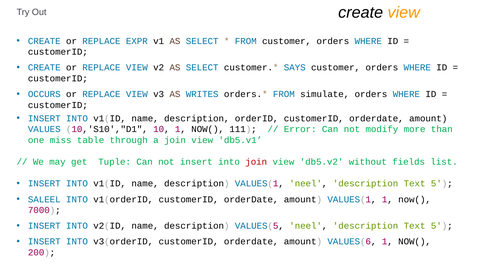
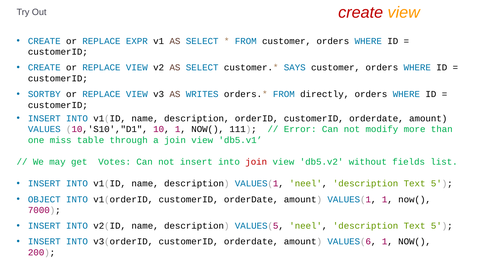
create colour: black -> red (361, 13)
OCCURS: OCCURS -> SORTBY (44, 94)
simulate: simulate -> directly (325, 94)
Tuple: Tuple -> Votes (115, 162)
SALEEL: SALEEL -> OBJECT (44, 200)
